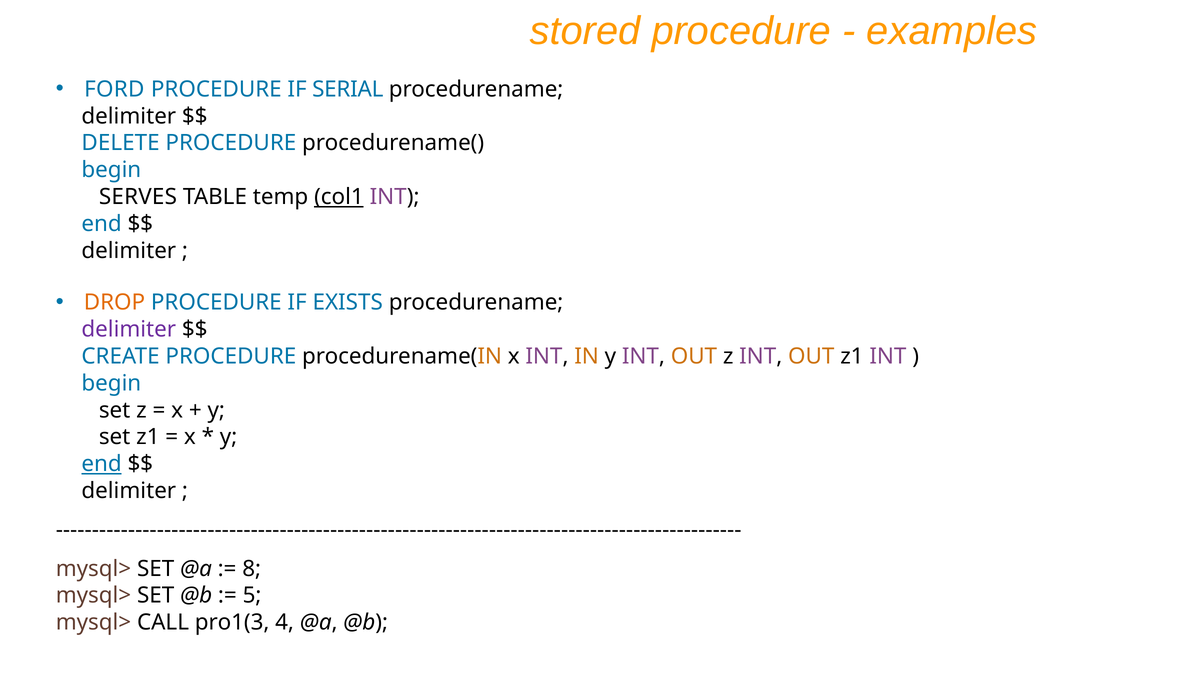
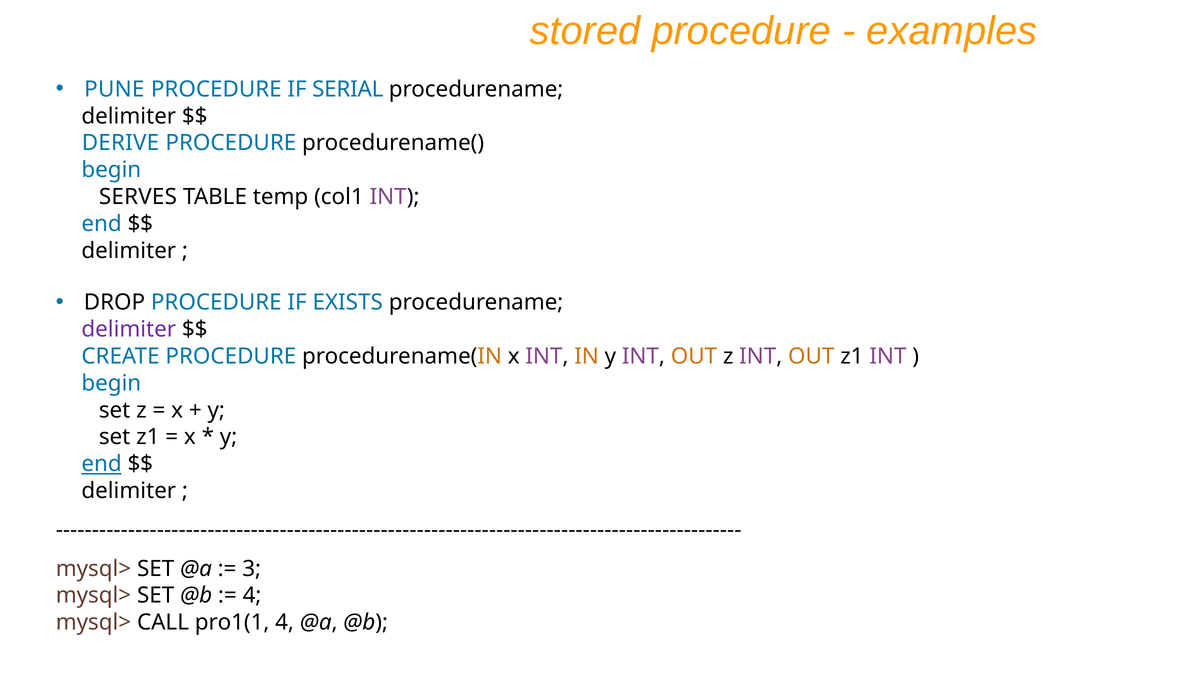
FORD: FORD -> PUNE (114, 89)
DELETE: DELETE -> DERIVE (120, 143)
col1 underline: present -> none (339, 197)
DROP colour: orange -> black (114, 302)
8: 8 -> 3 (252, 568)
5: 5 -> 4 (252, 595)
pro1(3: pro1(3 -> pro1(1 (232, 622)
